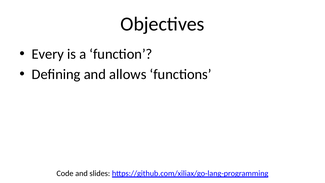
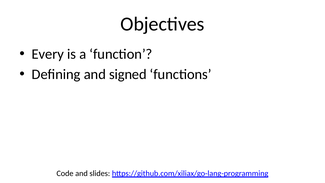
allows: allows -> signed (128, 74)
